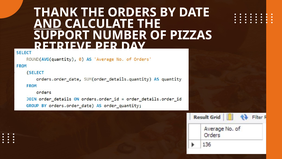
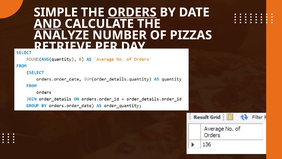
THANK: THANK -> SIMPLE (56, 12)
ORDERS underline: none -> present (132, 12)
SUPPORT: SUPPORT -> ANALYZE (61, 35)
